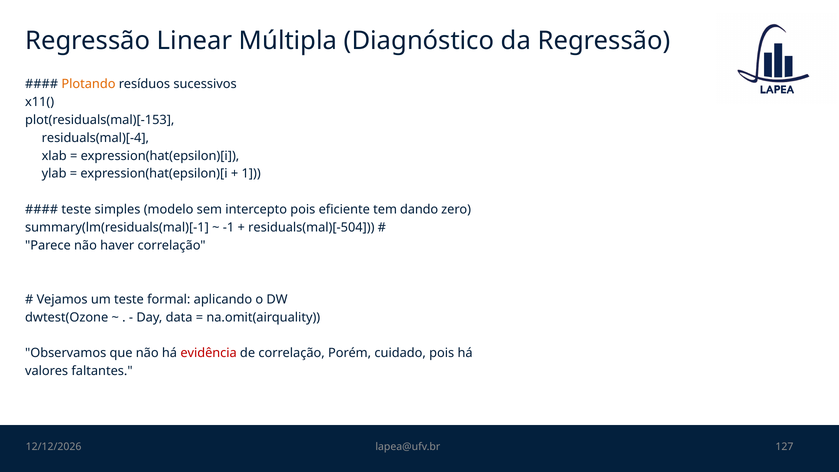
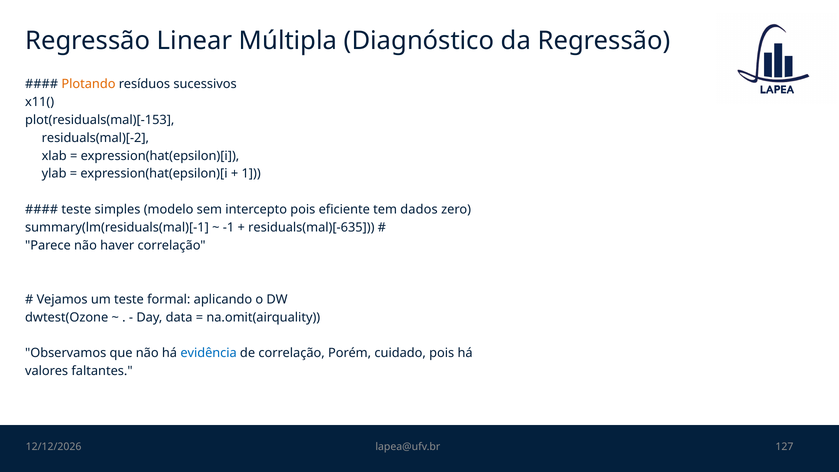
residuals(mal)[-4: residuals(mal)[-4 -> residuals(mal)[-2 (95, 138)
dando: dando -> dados (419, 210)
residuals(mal)[-504: residuals(mal)[-504 -> residuals(mal)[-635 (311, 228)
evidência colour: red -> blue (209, 353)
